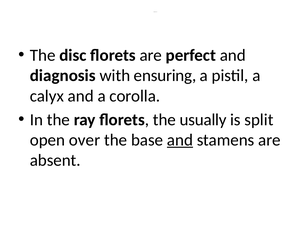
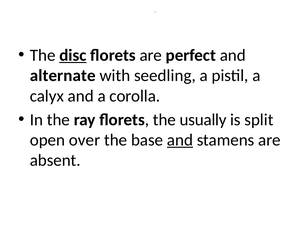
disc underline: none -> present (73, 55)
diagnosis: diagnosis -> alternate (63, 76)
ensuring: ensuring -> seedling (165, 76)
